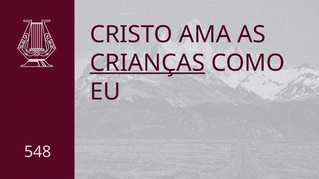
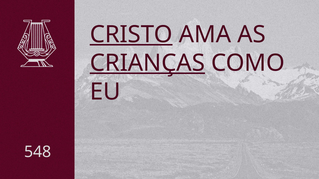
CRISTO underline: none -> present (131, 34)
